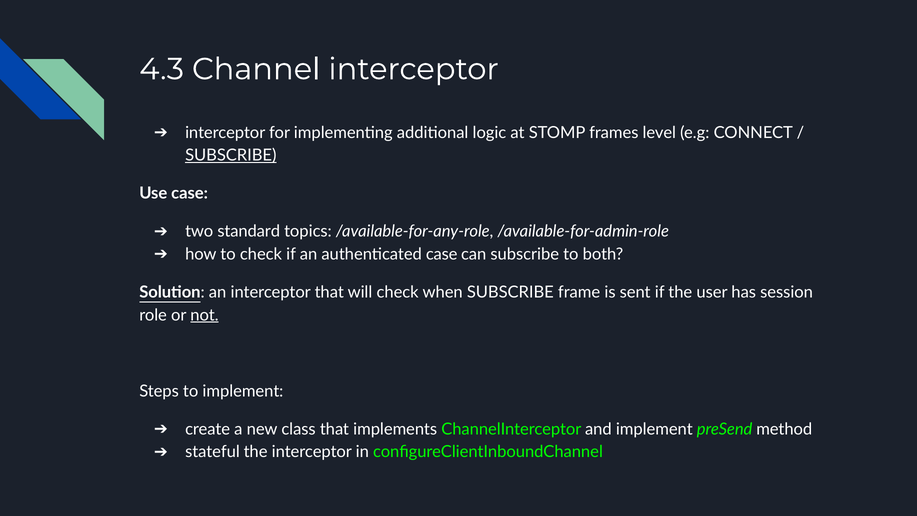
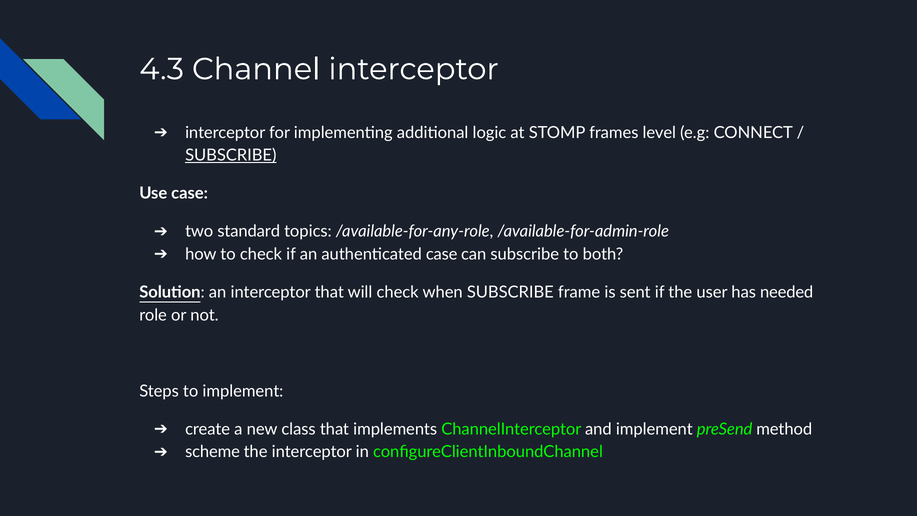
session: session -> needed (787, 292)
not underline: present -> none (204, 315)
stateful: stateful -> scheme (213, 452)
